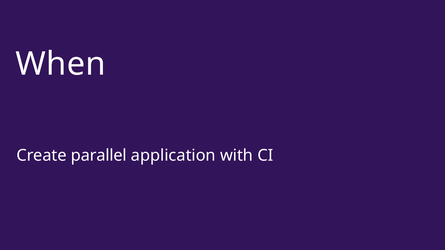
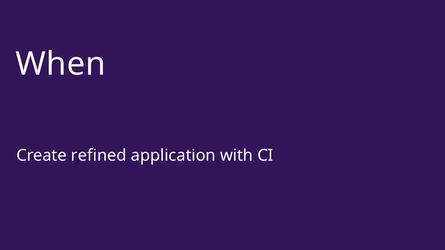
parallel: parallel -> refined (99, 155)
